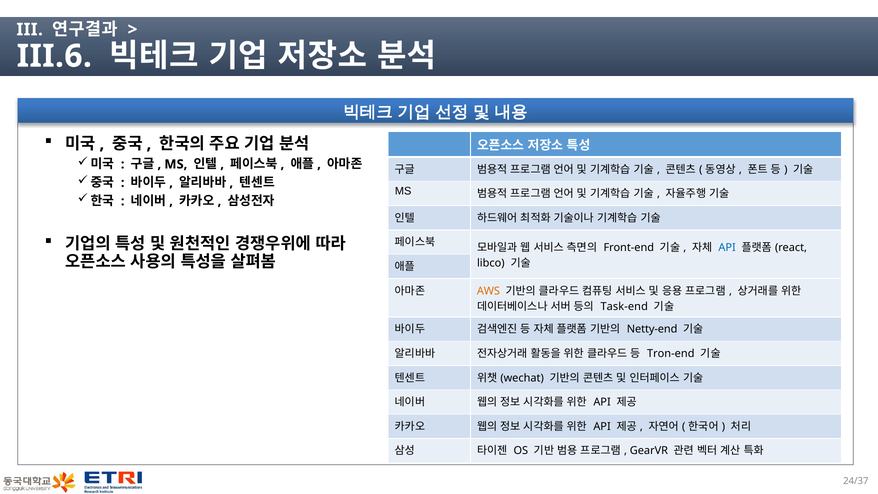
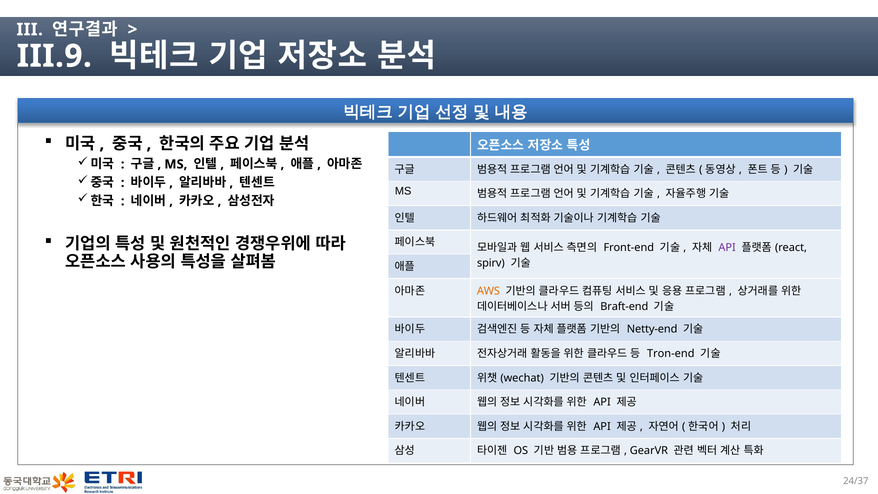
III.6: III.6 -> III.9 (54, 56)
API colour: blue -> purple (727, 247)
libco: libco -> spirv (491, 263)
Task-end: Task-end -> Braft-end (624, 307)
